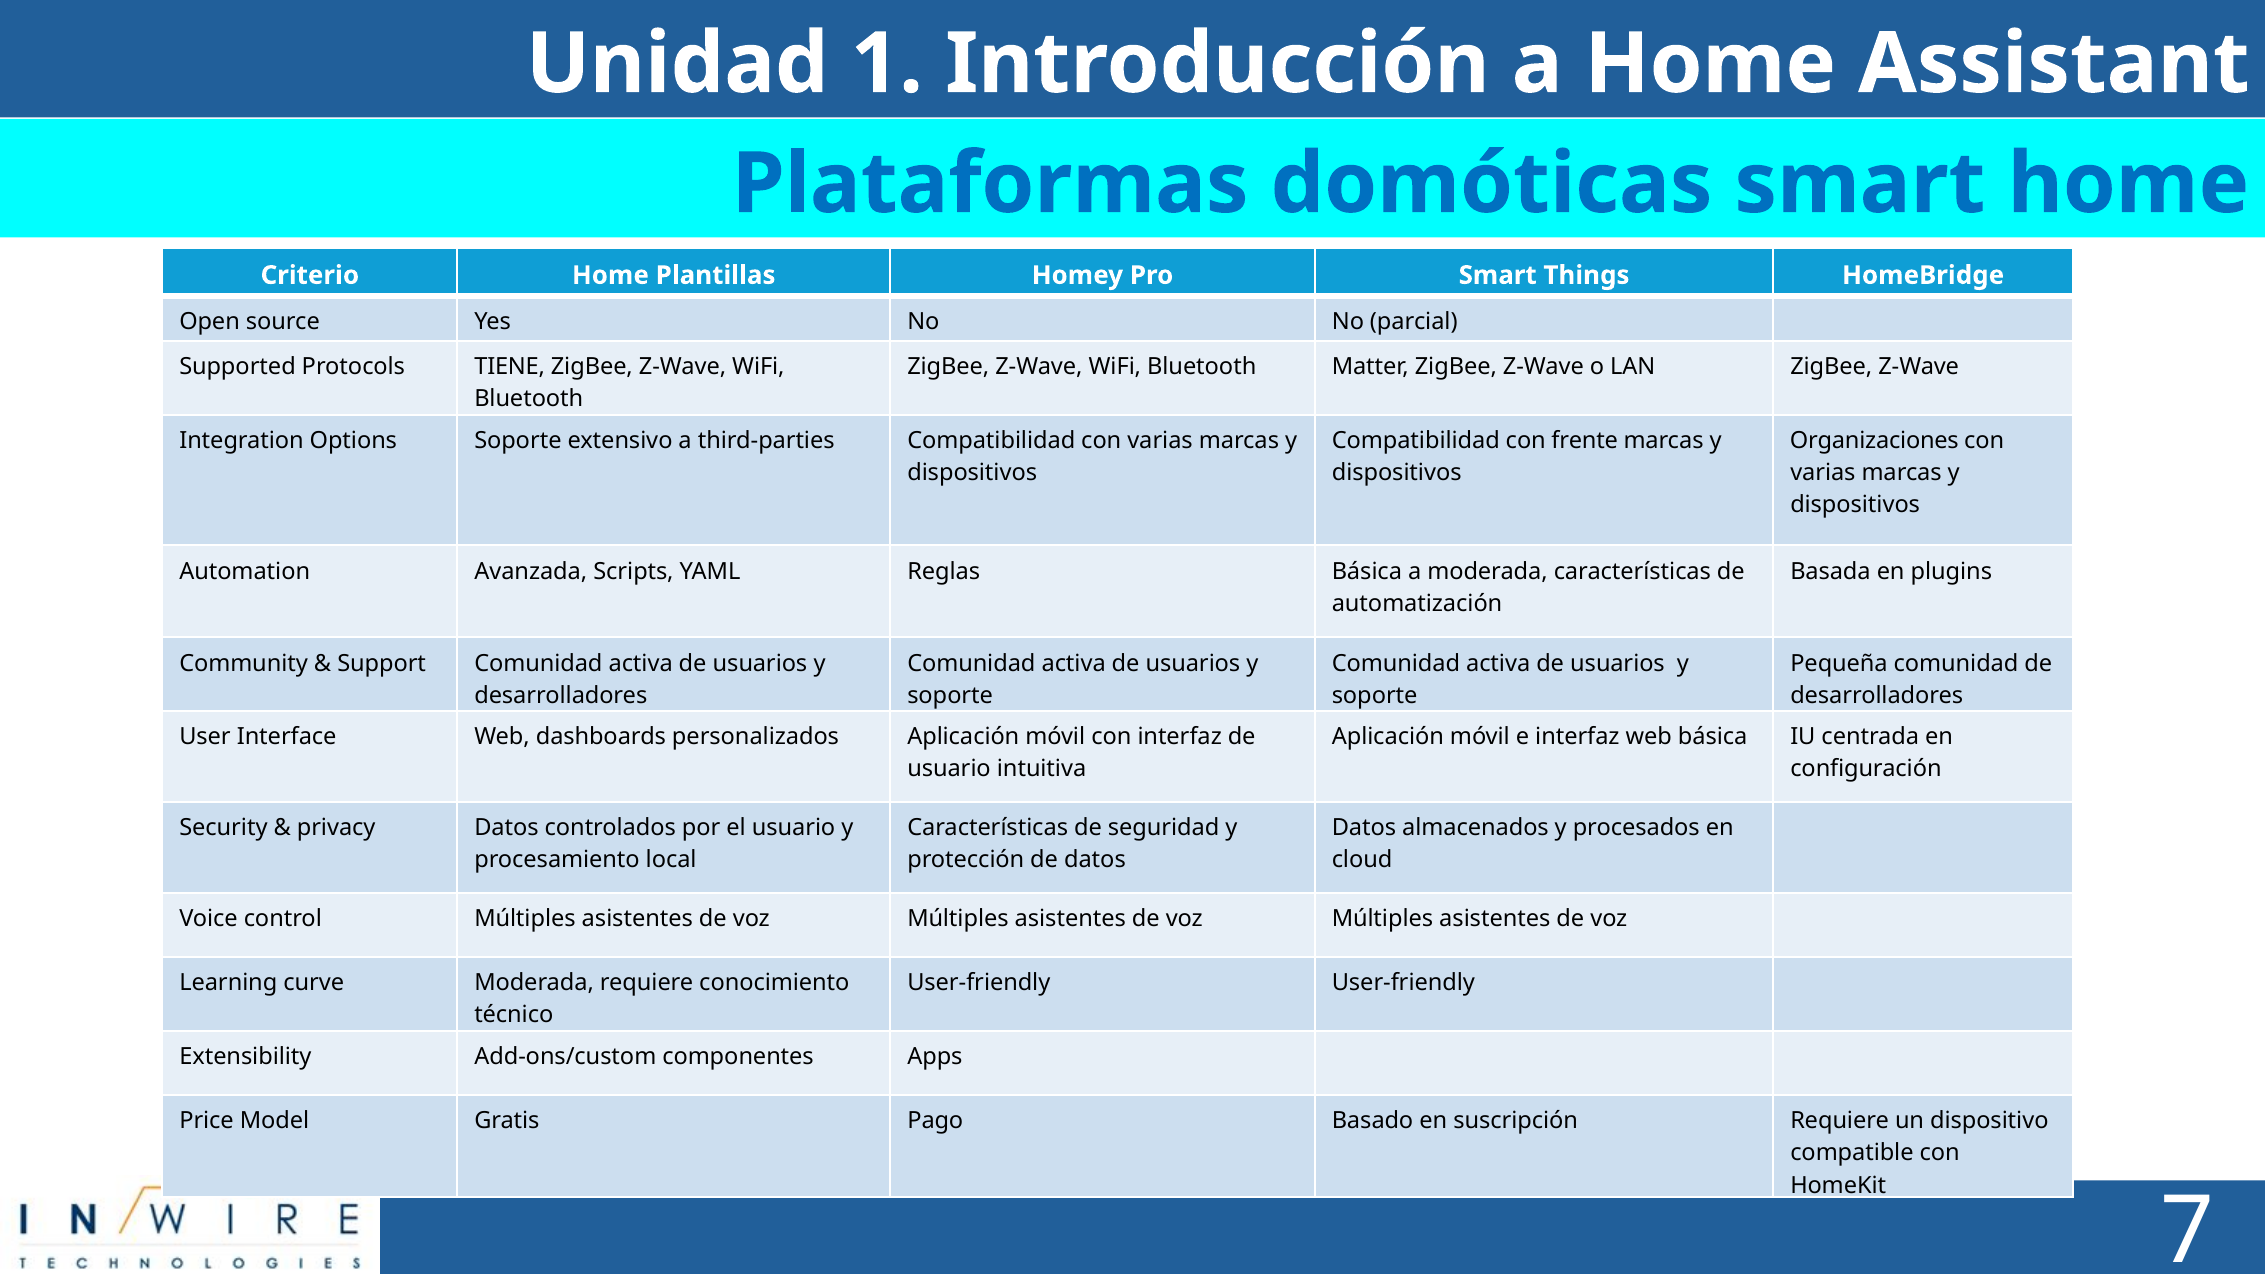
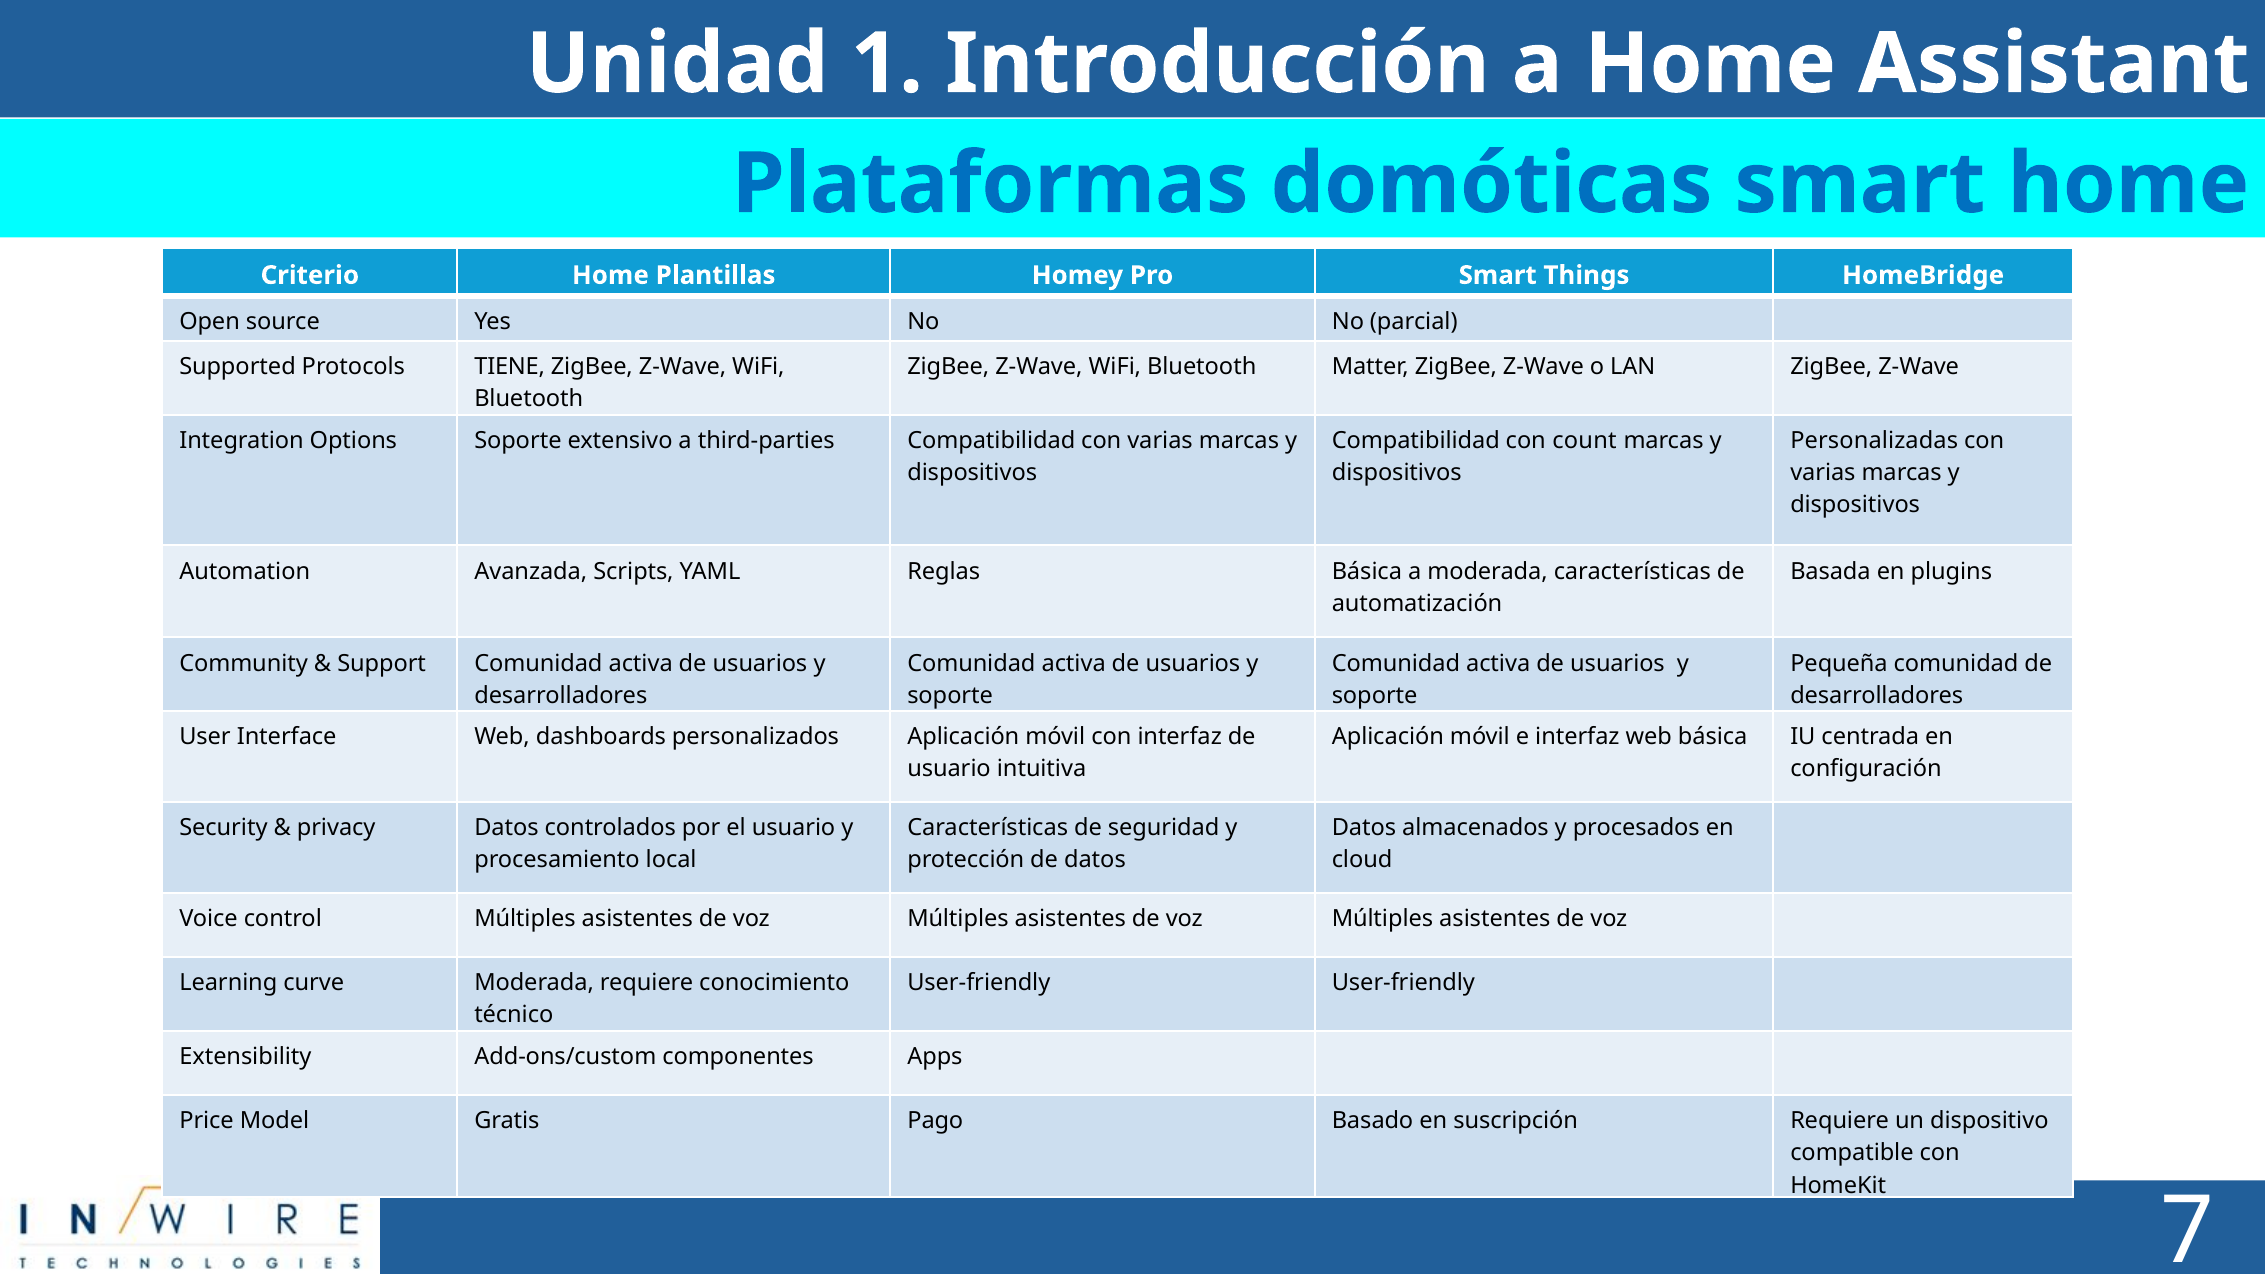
frente: frente -> count (1584, 441)
Organizaciones: Organizaciones -> Personalizadas (1874, 441)
